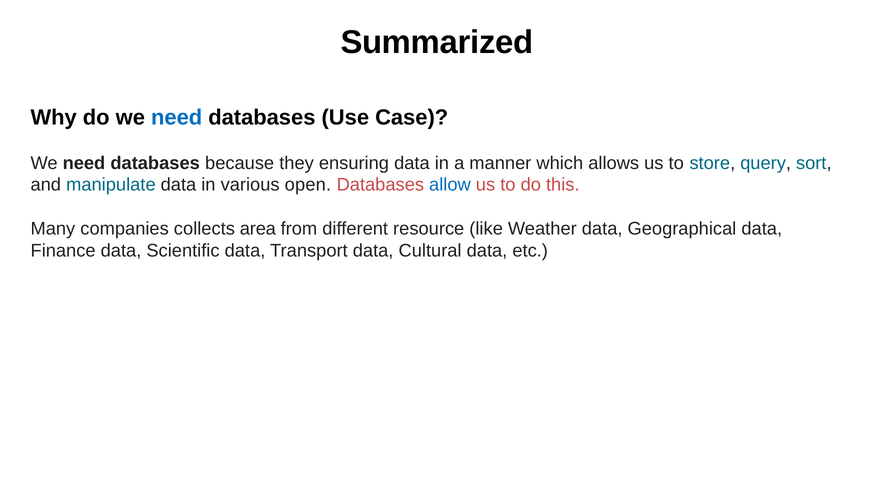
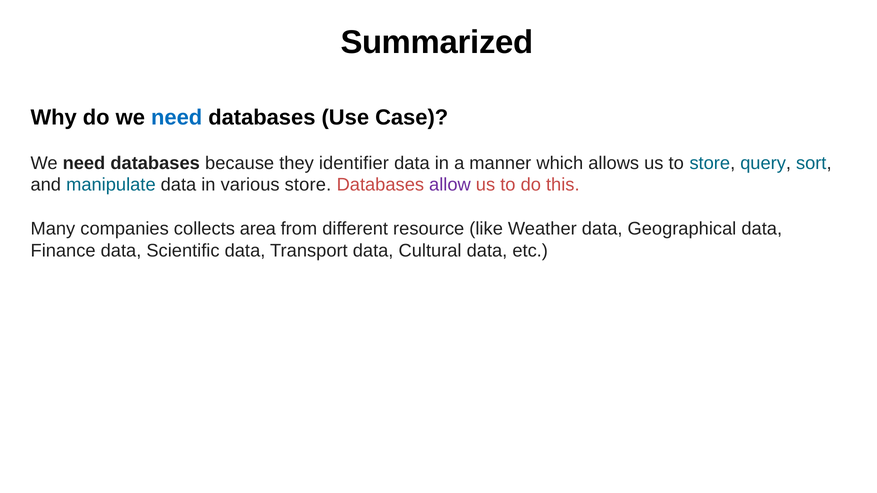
ensuring: ensuring -> identifier (354, 163)
various open: open -> store (308, 185)
allow colour: blue -> purple (450, 185)
